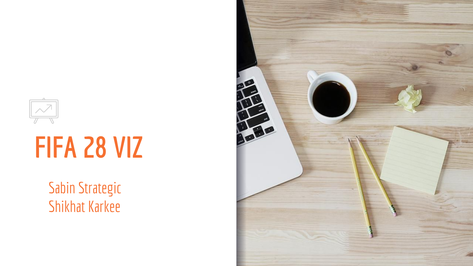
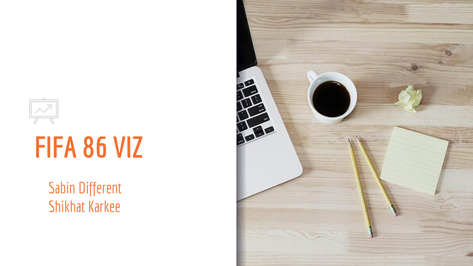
28: 28 -> 86 (95, 148)
Strategic: Strategic -> Different (100, 188)
